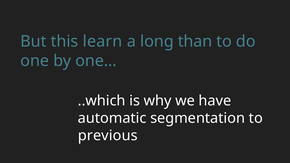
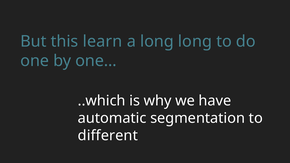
long than: than -> long (195, 41)
previous: previous -> different (108, 136)
